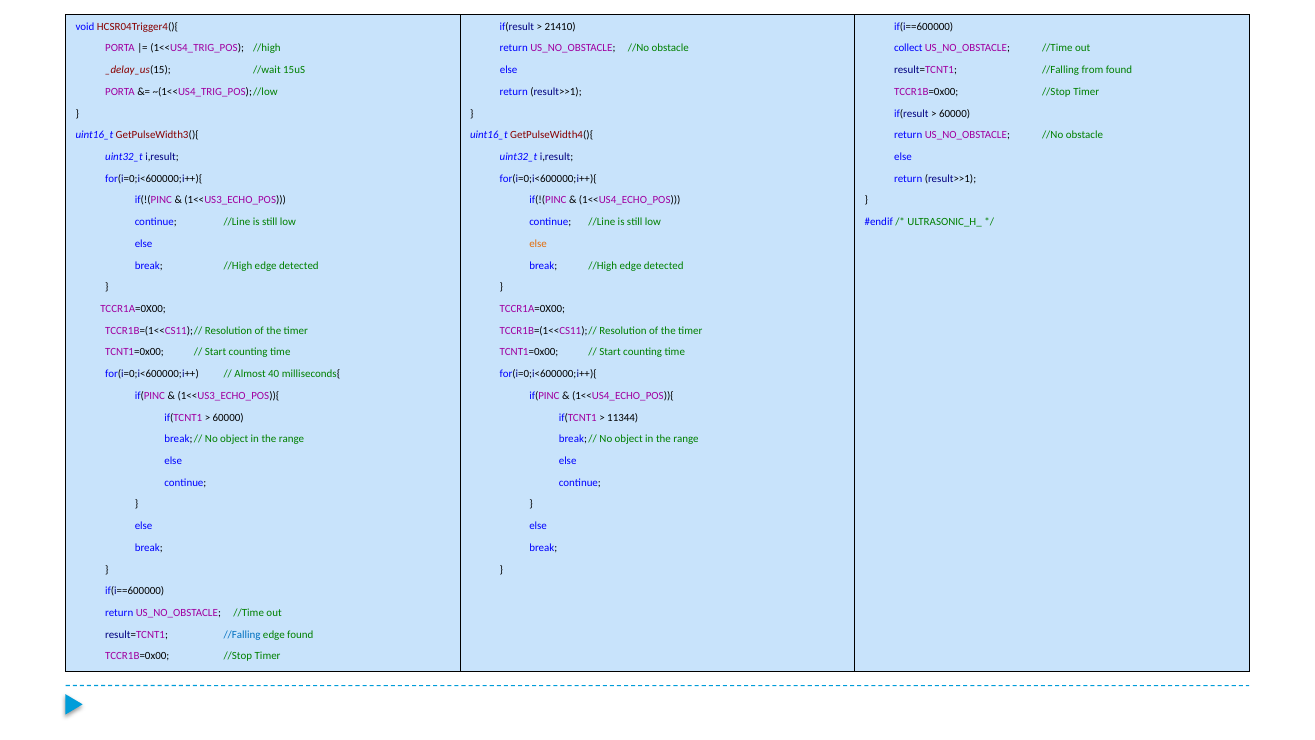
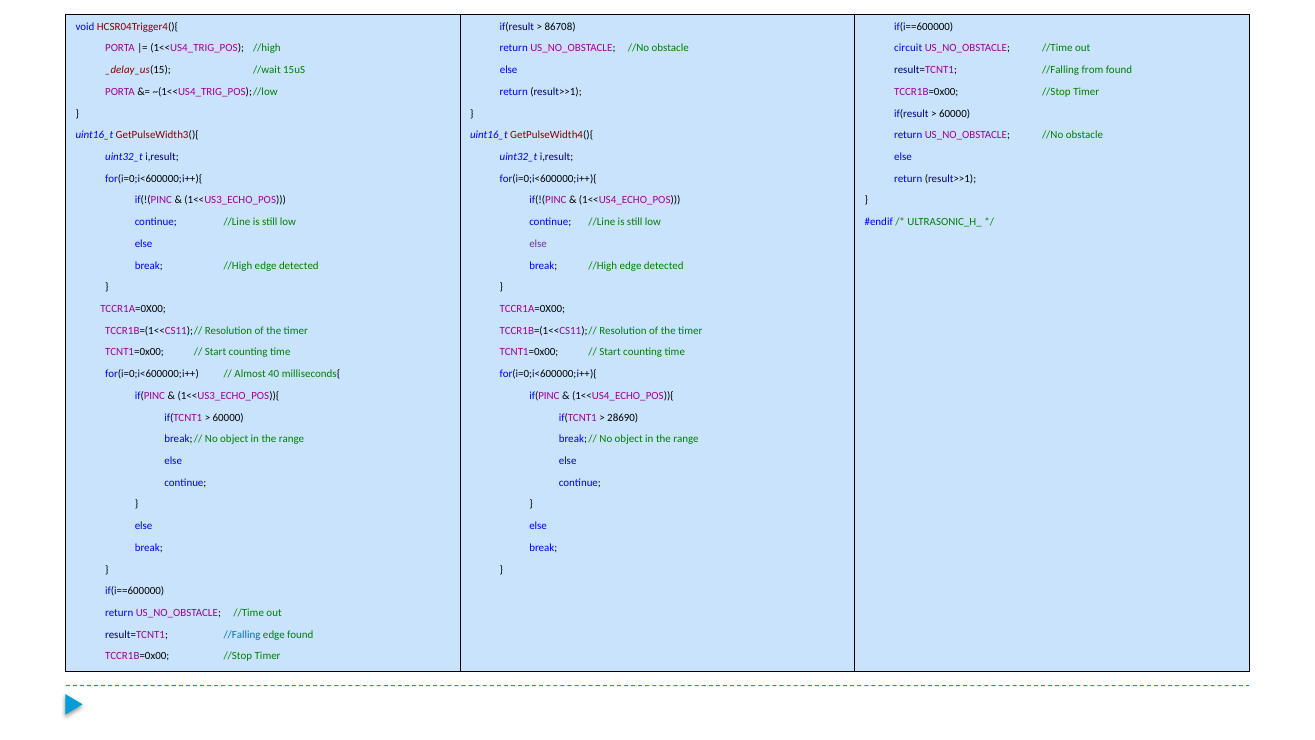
21410: 21410 -> 86708 (560, 27)
collect: collect -> circuit (908, 48)
else colour: orange -> purple (538, 244)
11344: 11344 -> 28690 (623, 417)
